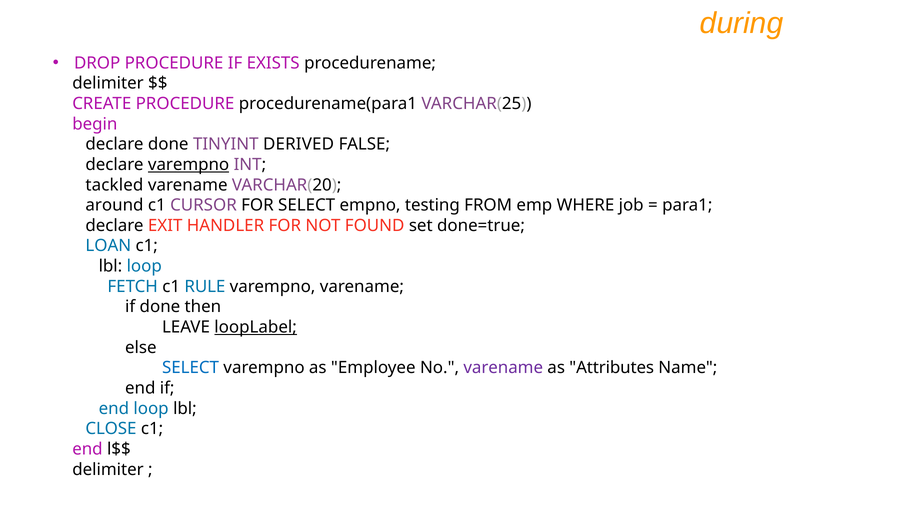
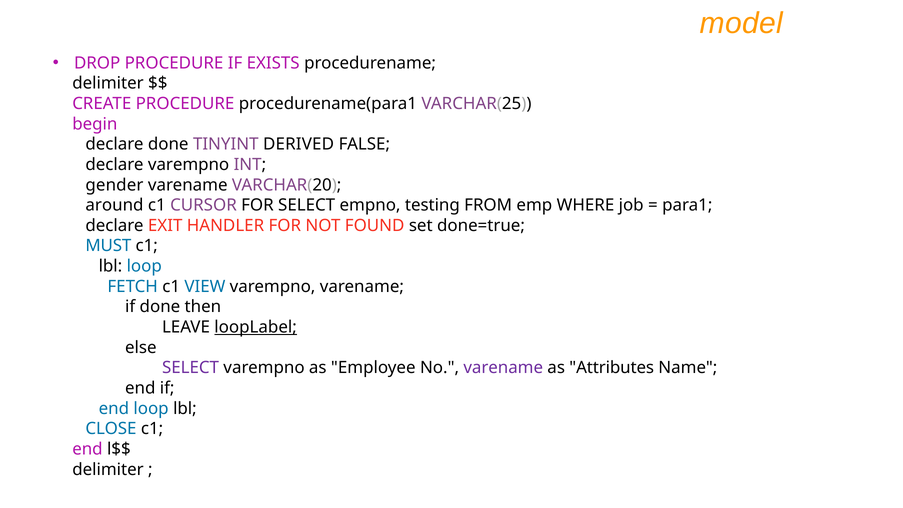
during: during -> model (741, 24)
varempno underline: present -> none (189, 165)
tackled: tackled -> gender (114, 185)
LOAN: LOAN -> MUST (108, 246)
RULE: RULE -> VIEW (205, 287)
SELECT colour: blue -> purple (191, 368)
